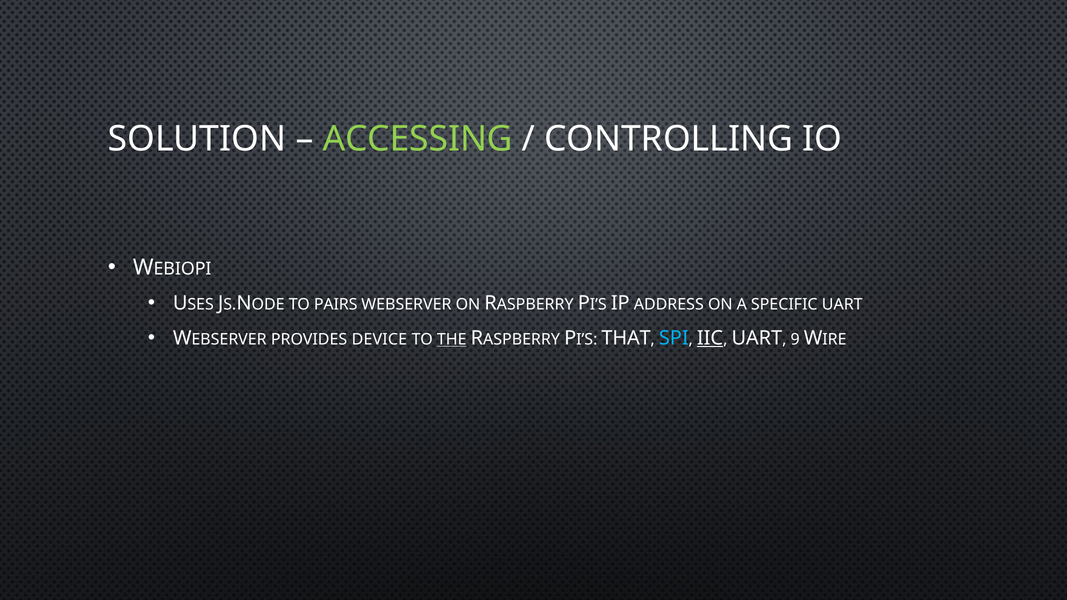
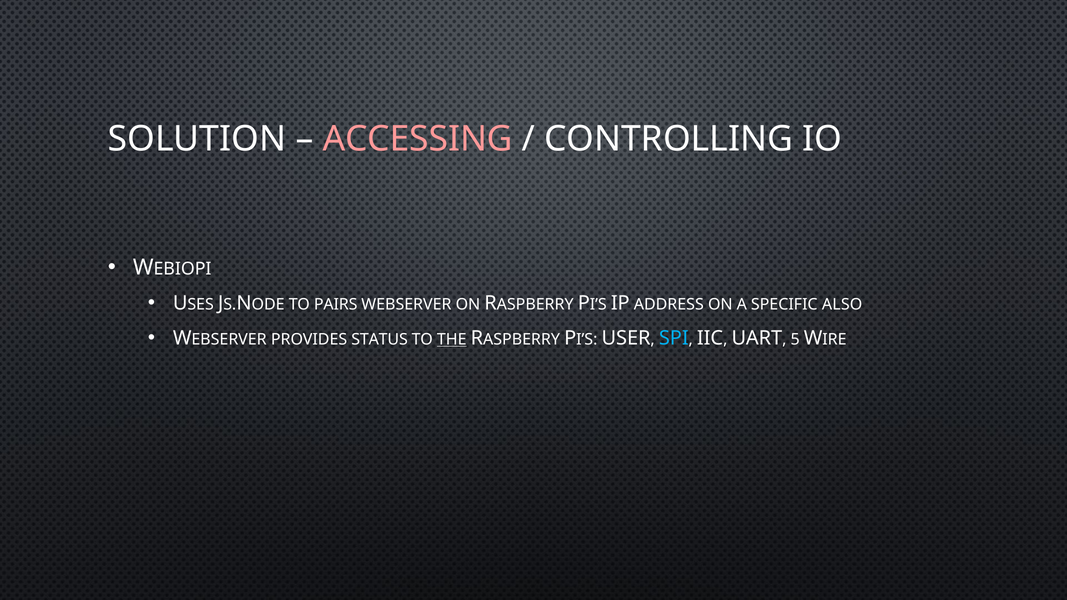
ACCESSING colour: light green -> pink (418, 139)
SPECIFIC UART: UART -> ALSO (842, 305)
DEVICE: DEVICE -> STATUS (380, 339)
THAT: THAT -> USER (626, 338)
IIC underline: present -> none (710, 338)
9: 9 -> 5 (795, 339)
